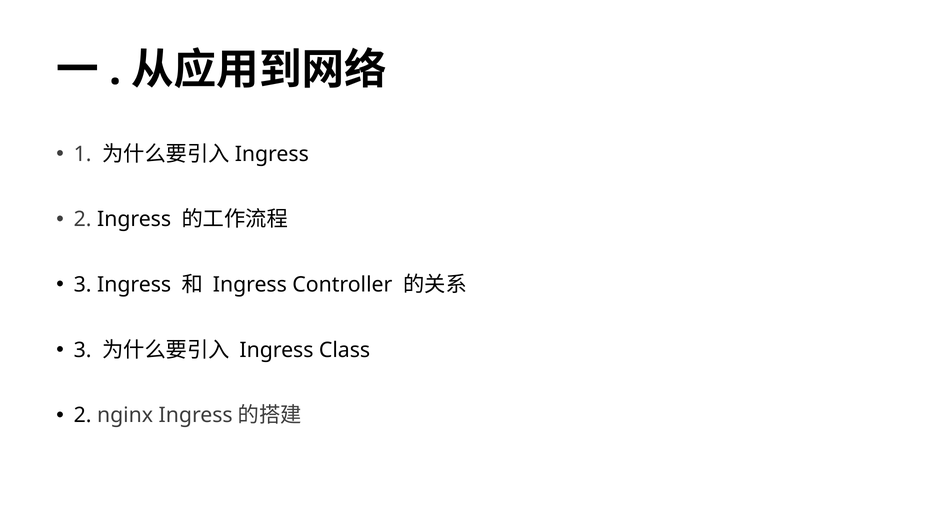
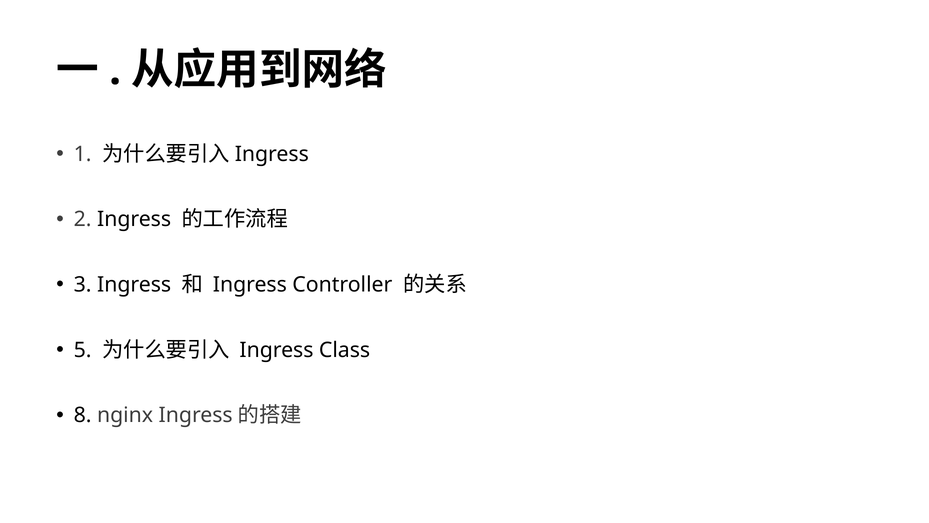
3: 3 -> 5 (83, 350)
2: 2 -> 8 (83, 415)
